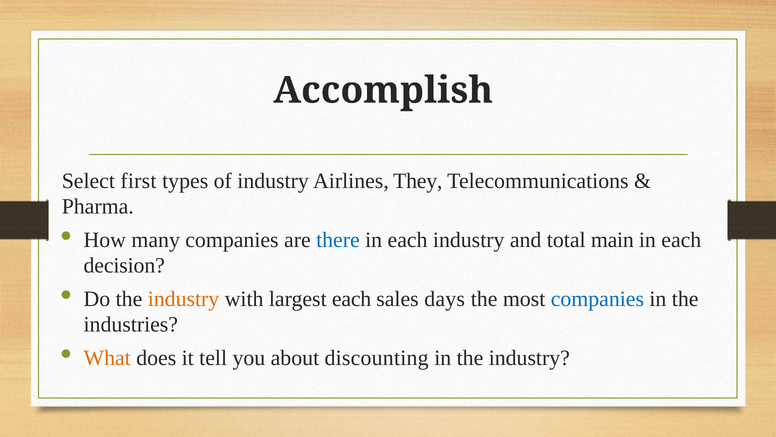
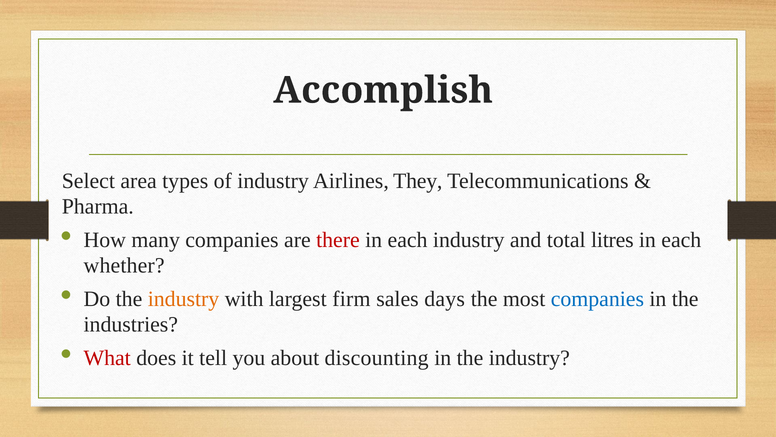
first: first -> area (139, 181)
there colour: blue -> red (338, 240)
main: main -> litres (612, 240)
decision: decision -> whether (124, 265)
largest each: each -> firm (351, 299)
What colour: orange -> red (107, 358)
